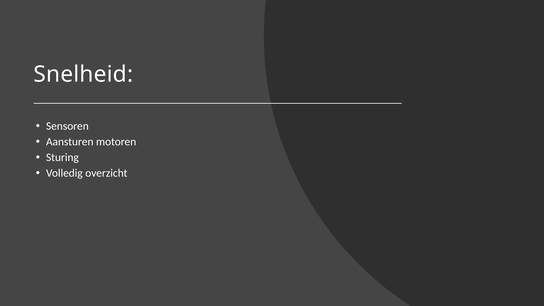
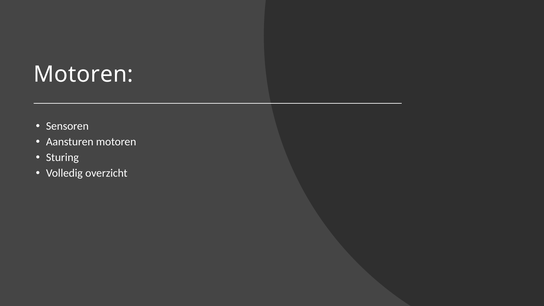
Snelheid: Snelheid -> Motoren (83, 74)
